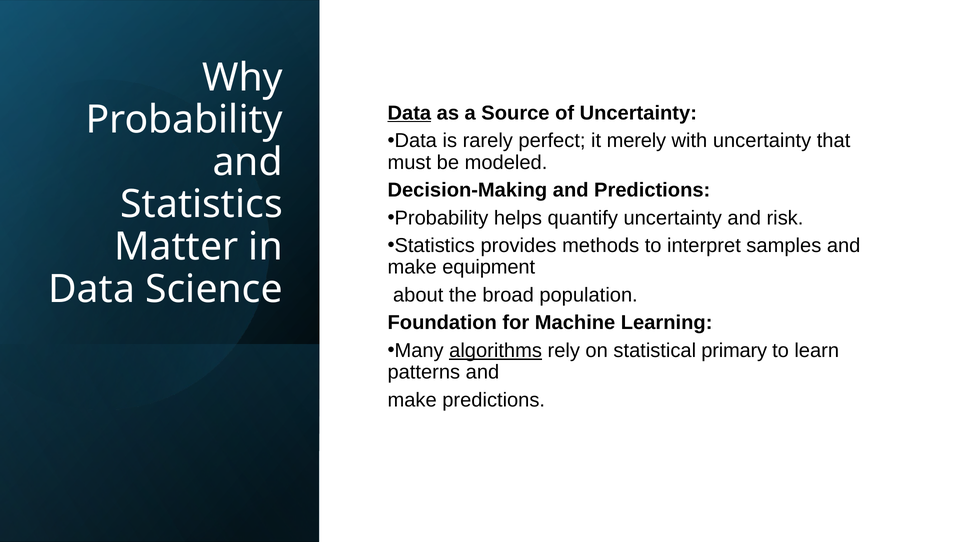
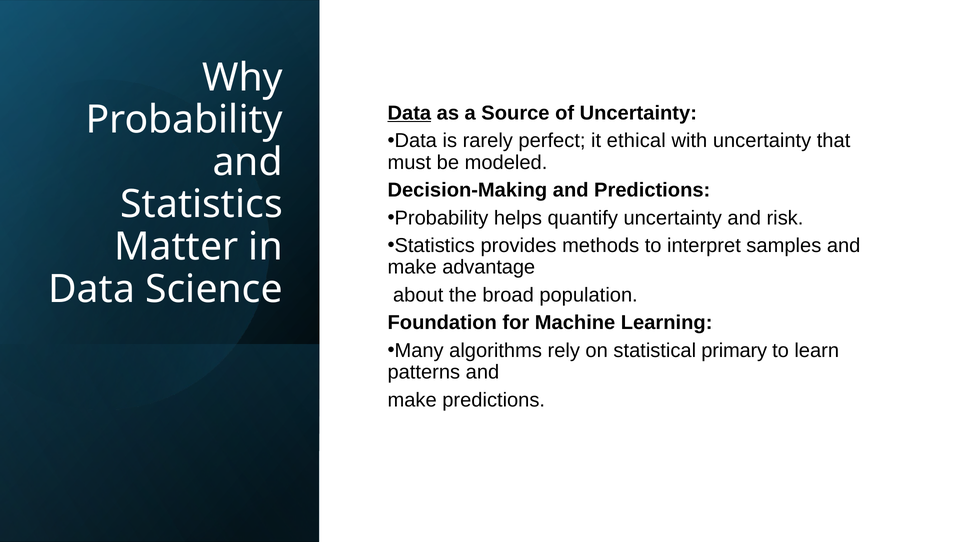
merely: merely -> ethical (636, 141)
equipment: equipment -> advantage (489, 267)
algorithms underline: present -> none (496, 351)
